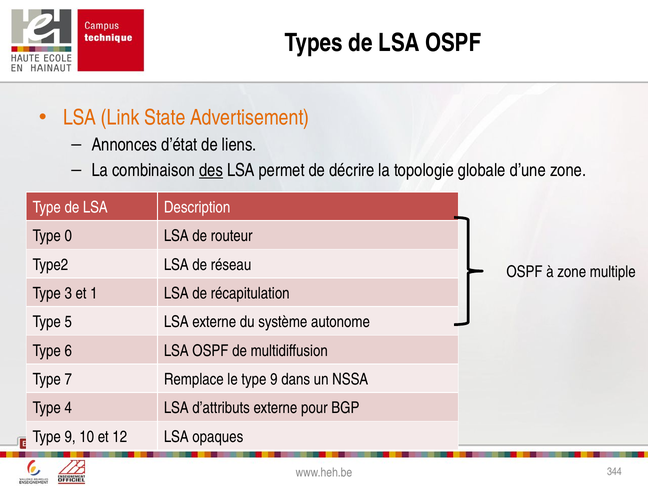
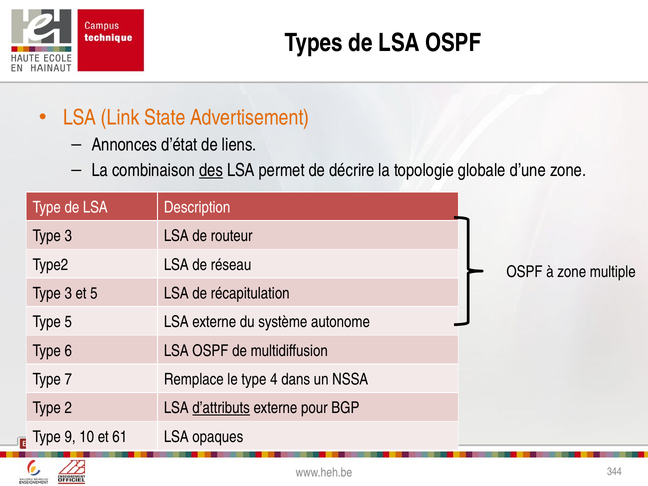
0: 0 -> 3 (68, 236)
et 1: 1 -> 5 (94, 293)
le type 9: 9 -> 4 (274, 379)
4: 4 -> 2 (68, 408)
d’attributs underline: none -> present (221, 408)
12: 12 -> 61 (120, 437)
